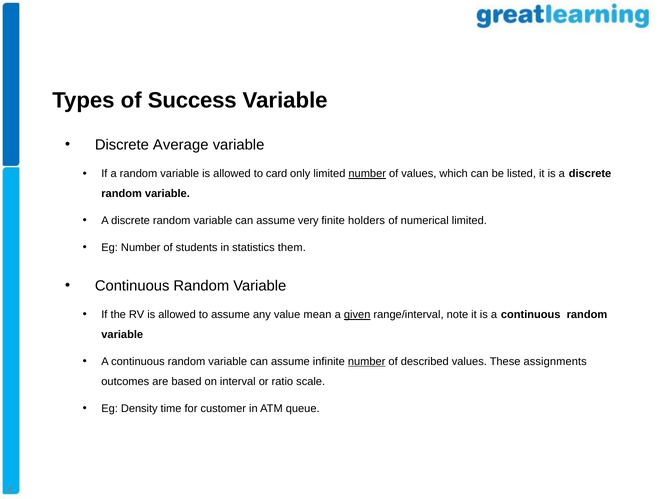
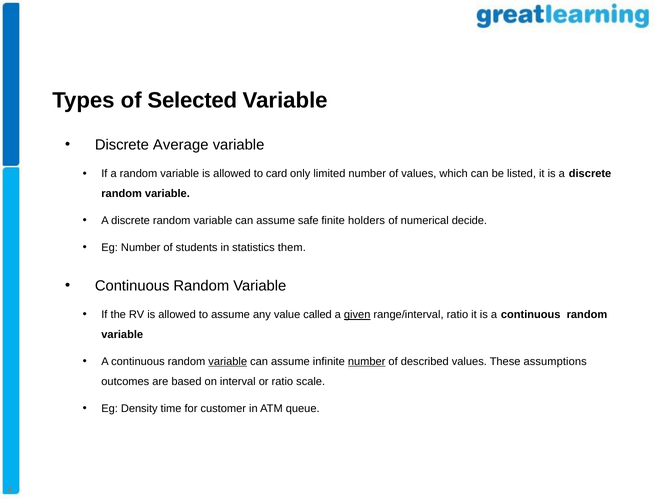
Success: Success -> Selected (192, 100)
number underline: present -> none (367, 174)
very: very -> safe (308, 221)
numerical limited: limited -> decide (469, 221)
mean: mean -> called (318, 315)
range/interval note: note -> ratio (457, 315)
variable underline: none -> present (228, 361)
assignments: assignments -> assumptions (555, 361)
